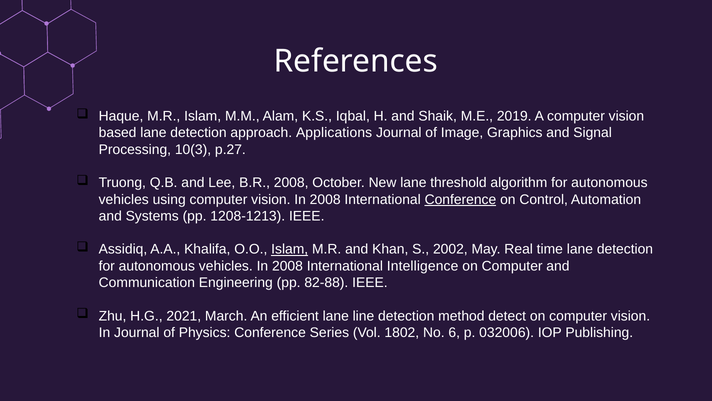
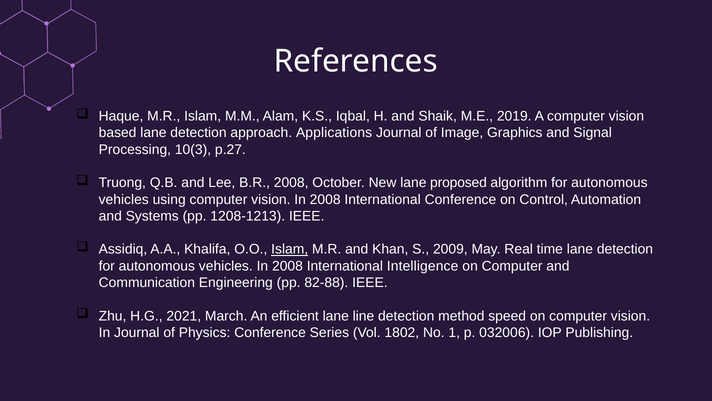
threshold: threshold -> proposed (458, 183)
Conference underline: present -> none (460, 199)
2002: 2002 -> 2009 (450, 249)
detect: detect -> speed (507, 316)
6: 6 -> 1 (454, 332)
